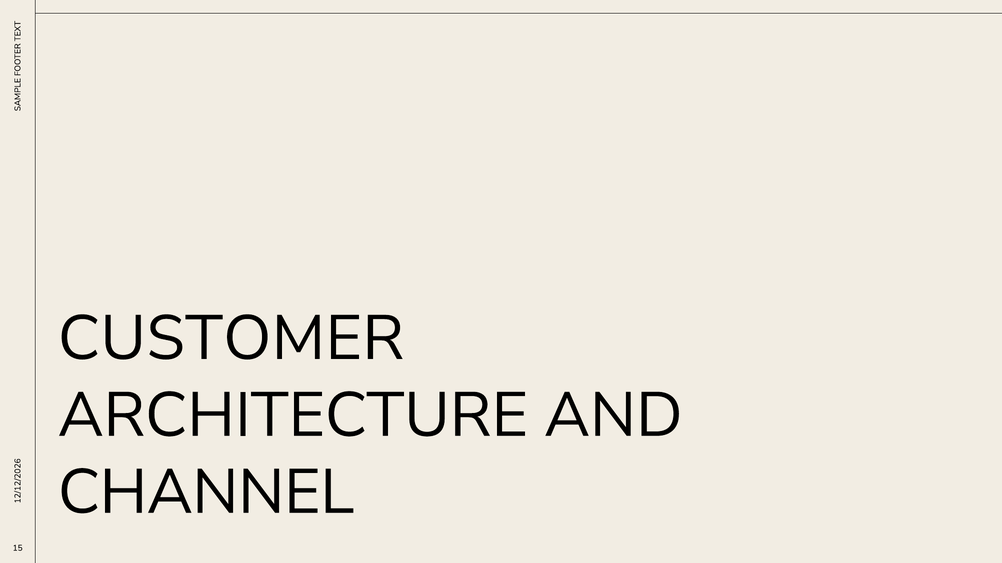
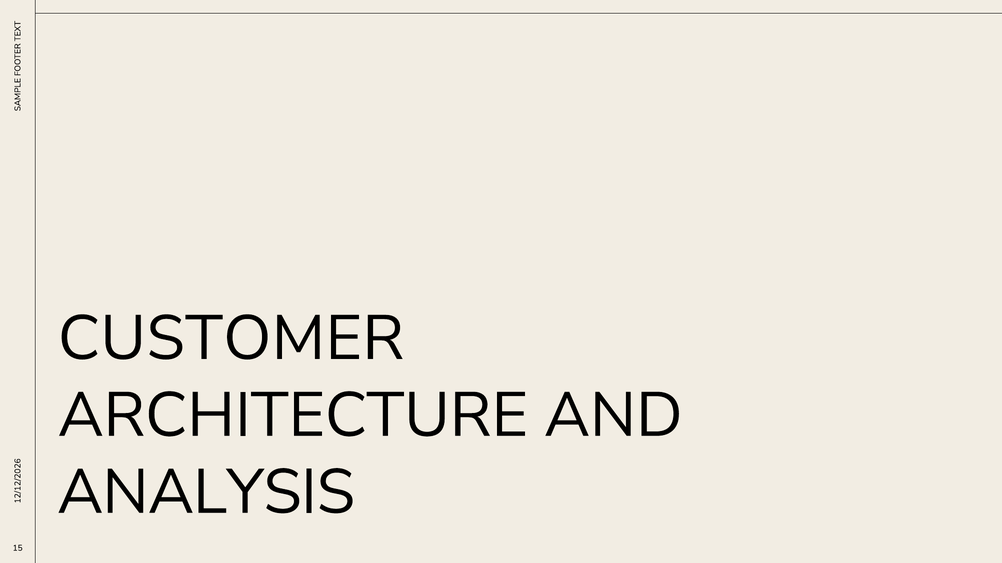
CHANNEL: CHANNEL -> ANALYSIS (206, 493)
